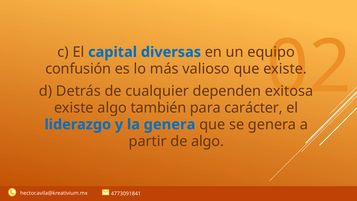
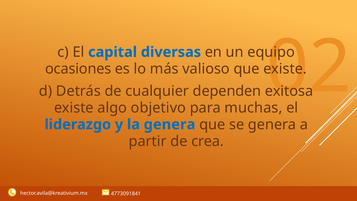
confusión: confusión -> ocasiones (78, 69)
también: también -> objetivo (158, 108)
carácter: carácter -> muchas (253, 108)
de algo: algo -> crea (208, 141)
